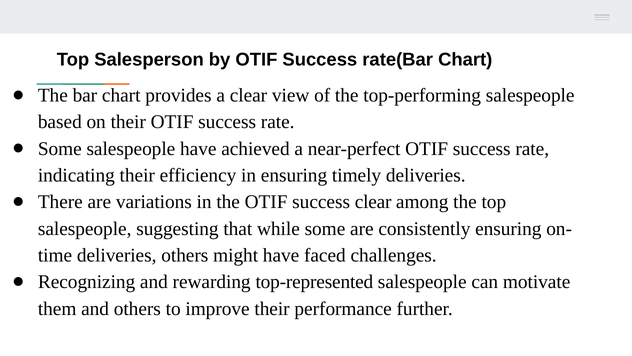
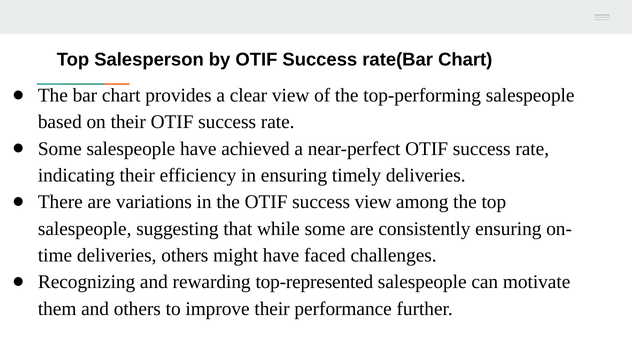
success clear: clear -> view (373, 202)
